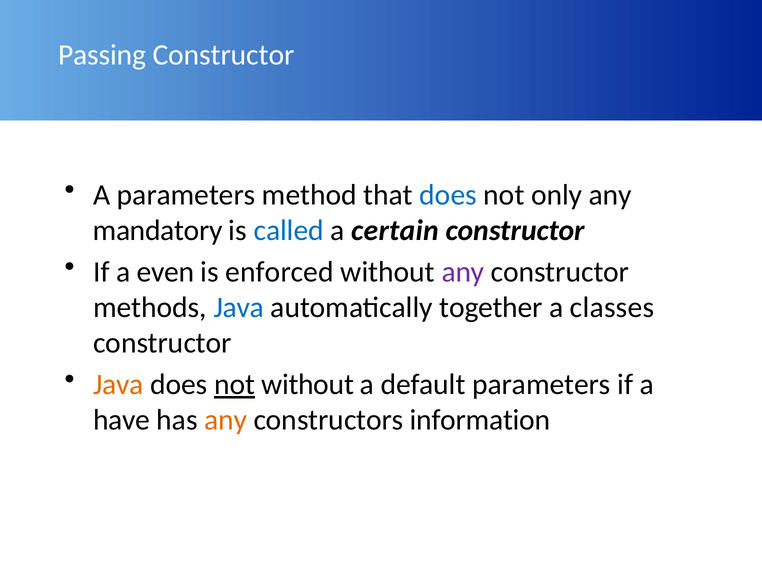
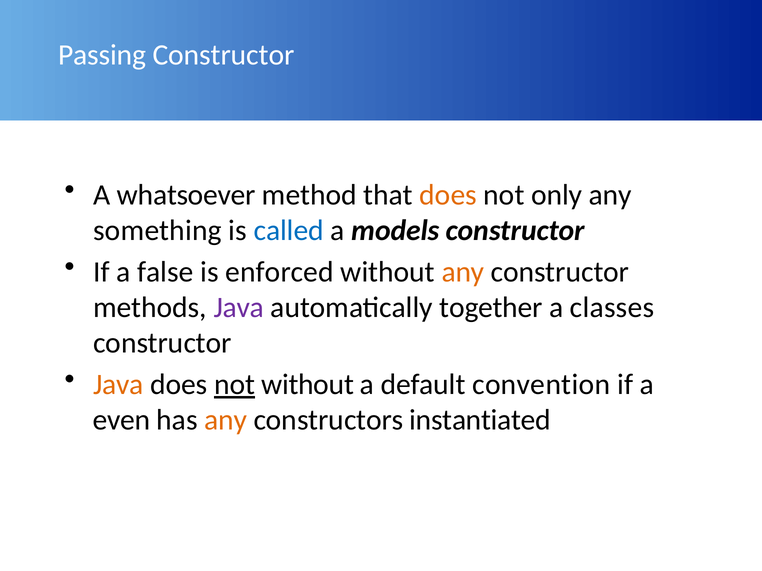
A parameters: parameters -> whatsoever (186, 195)
does colour: blue -> orange (448, 195)
mandatory: mandatory -> something (157, 231)
certain: certain -> models (395, 231)
even: even -> false (165, 272)
any colour: purple -> orange (463, 272)
Java colour: blue -> purple (239, 308)
default parameters: parameters -> convention (541, 385)
have: have -> even (122, 420)
information: information -> instantiated (480, 420)
